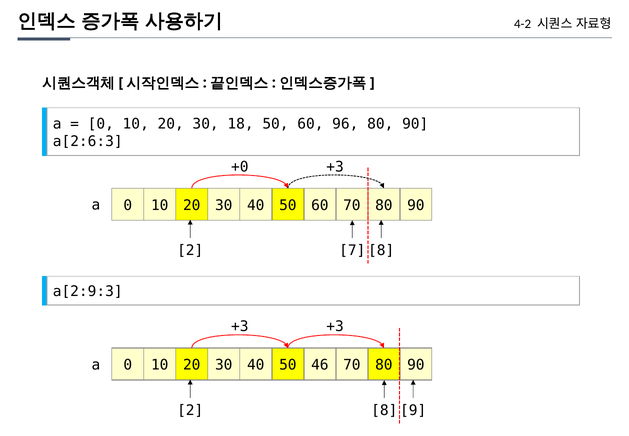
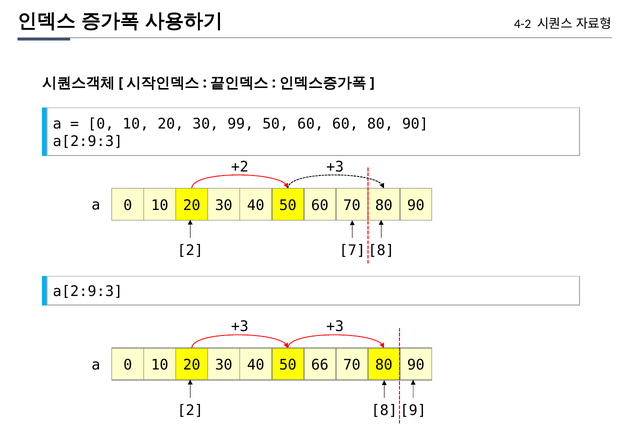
18: 18 -> 99 (241, 124)
60 96: 96 -> 60 (345, 124)
a[2:6:3: a[2:6:3 -> a[2:9:3 (88, 141)
+0: +0 -> +2 (240, 167)
46: 46 -> 66 (320, 365)
